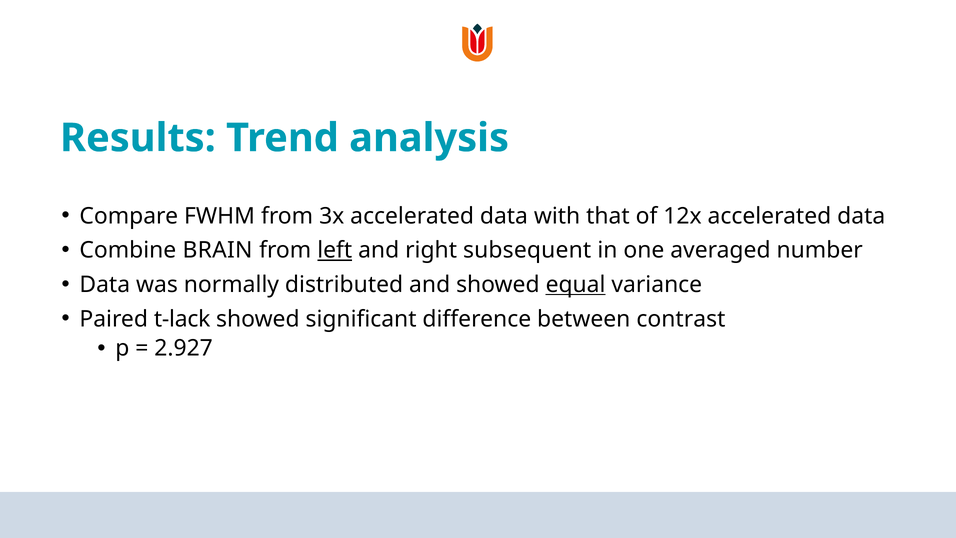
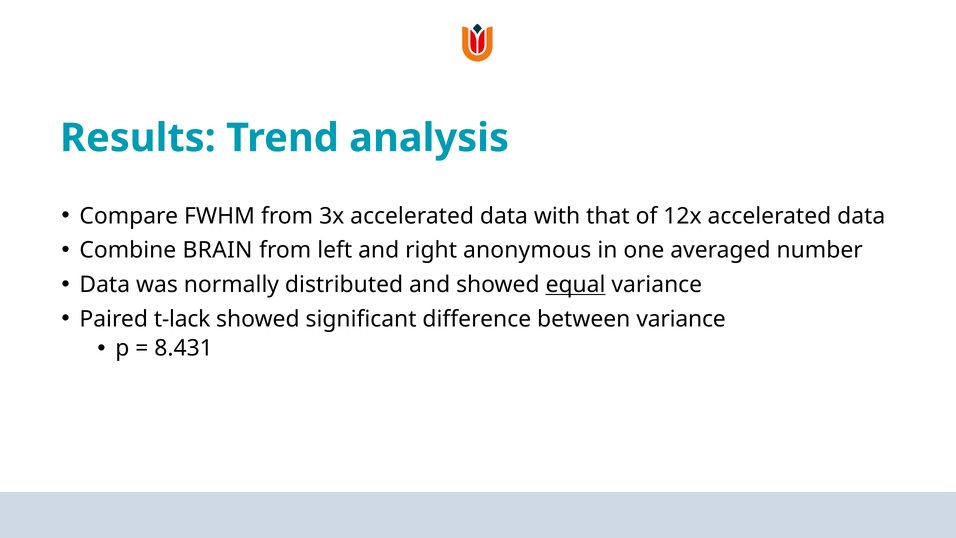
left underline: present -> none (335, 250)
subsequent: subsequent -> anonymous (527, 250)
between contrast: contrast -> variance (681, 319)
2.927: 2.927 -> 8.431 (184, 348)
